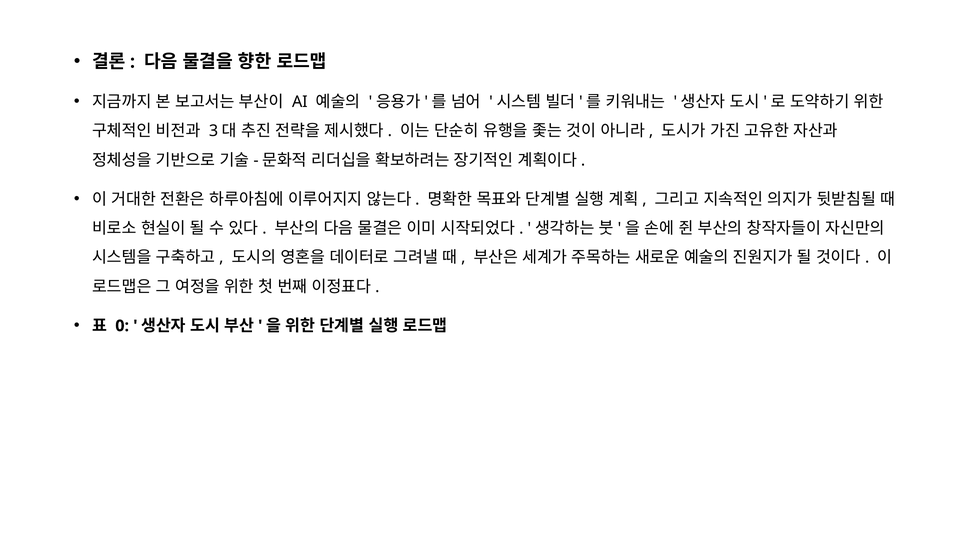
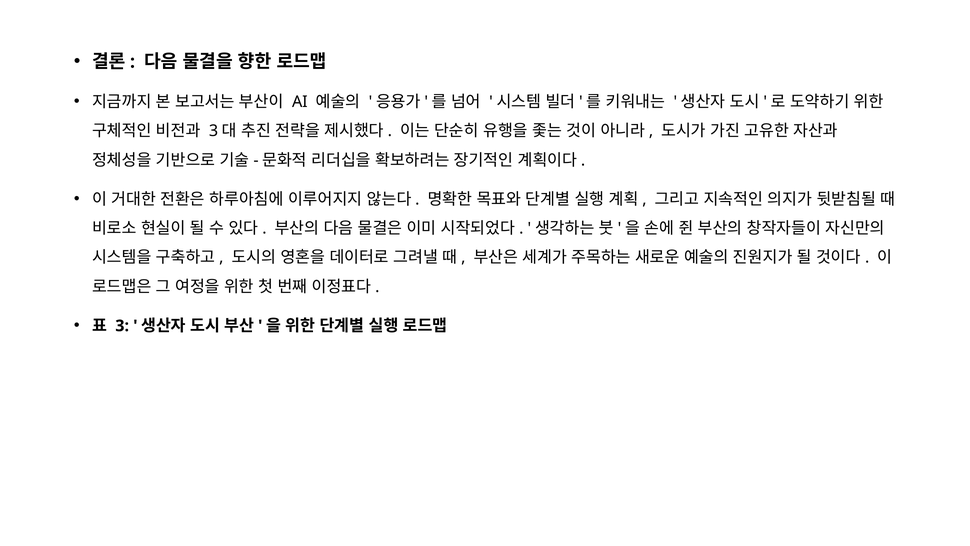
0: 0 -> 3 (122, 326)
